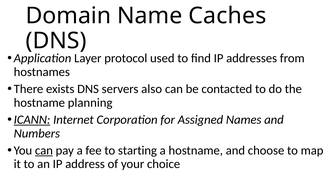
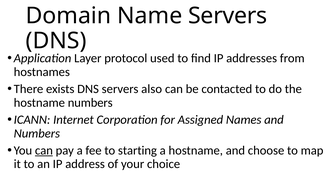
Name Caches: Caches -> Servers (228, 16)
hostname planning: planning -> numbers (90, 103)
ICANN underline: present -> none (32, 120)
